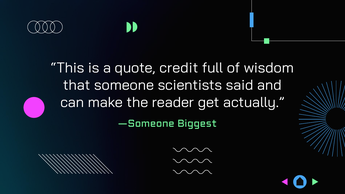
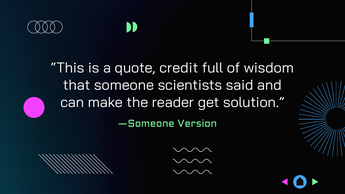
actually: actually -> solution (254, 102)
Biggest: Biggest -> Version (197, 124)
